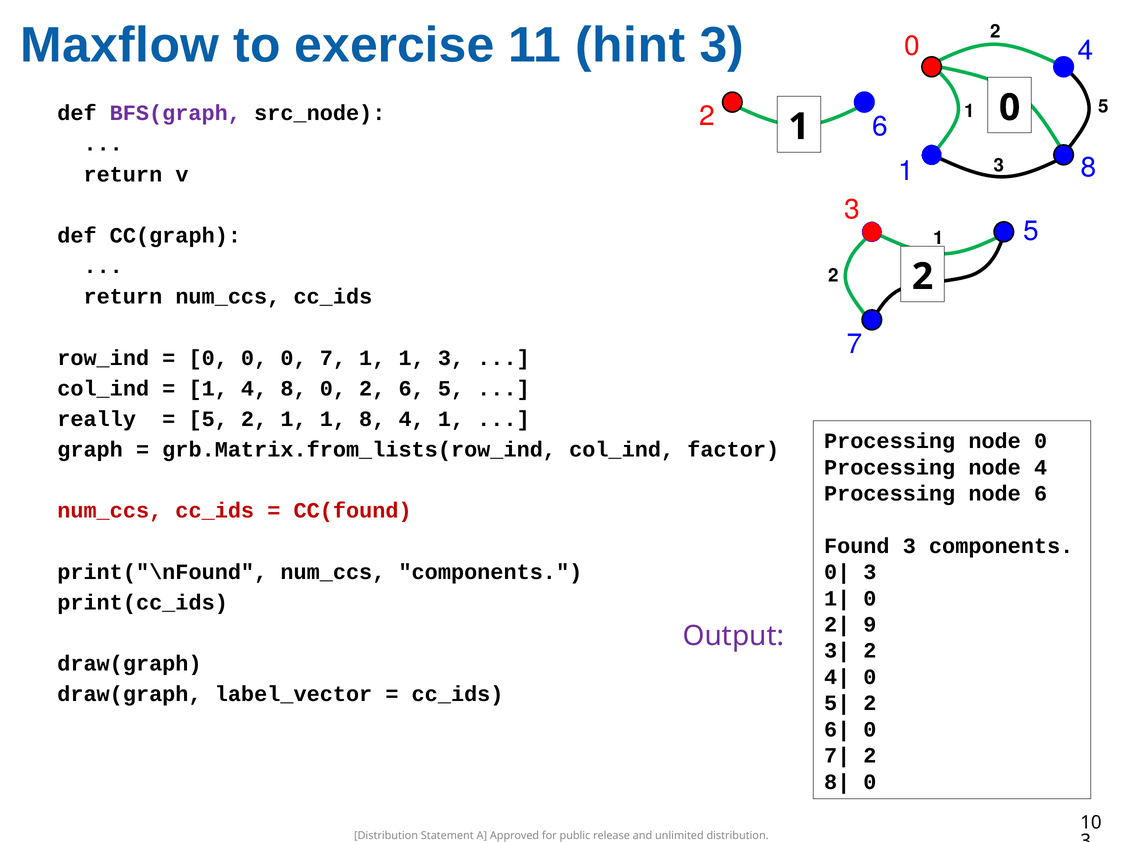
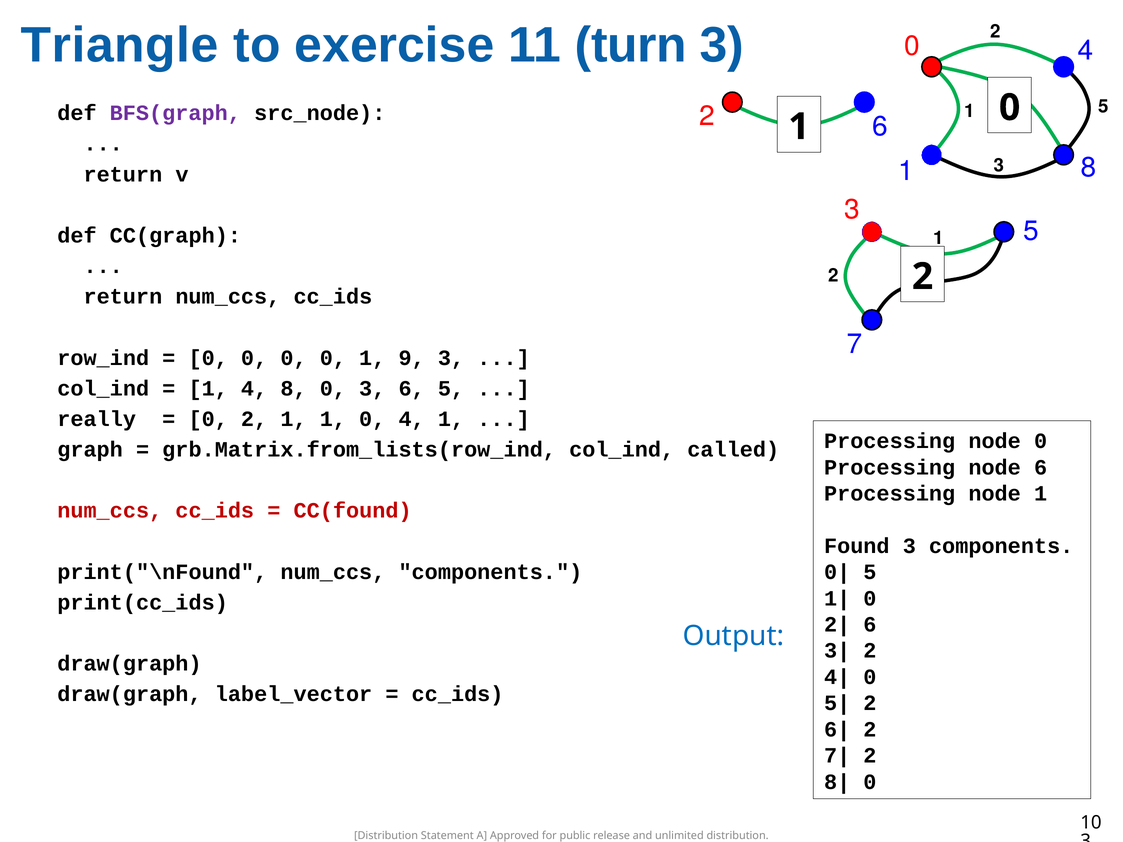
Maxflow: Maxflow -> Triangle (120, 45)
hint: hint -> turn (631, 45)
0 0 0 7: 7 -> 0 (333, 358)
1: 1 -> 9 (412, 358)
8 0 2: 2 -> 3 (372, 389)
5: 5 -> 0 (208, 419)
1 1 8: 8 -> 0 (372, 419)
factor: factor -> called (733, 450)
node 4: 4 -> 6 (1041, 467)
node 6: 6 -> 1 (1041, 494)
3: 3 -> 5 (870, 572)
9: 9 -> 6 (870, 625)
Output colour: purple -> blue (733, 636)
0: 0 -> 2 (870, 730)
